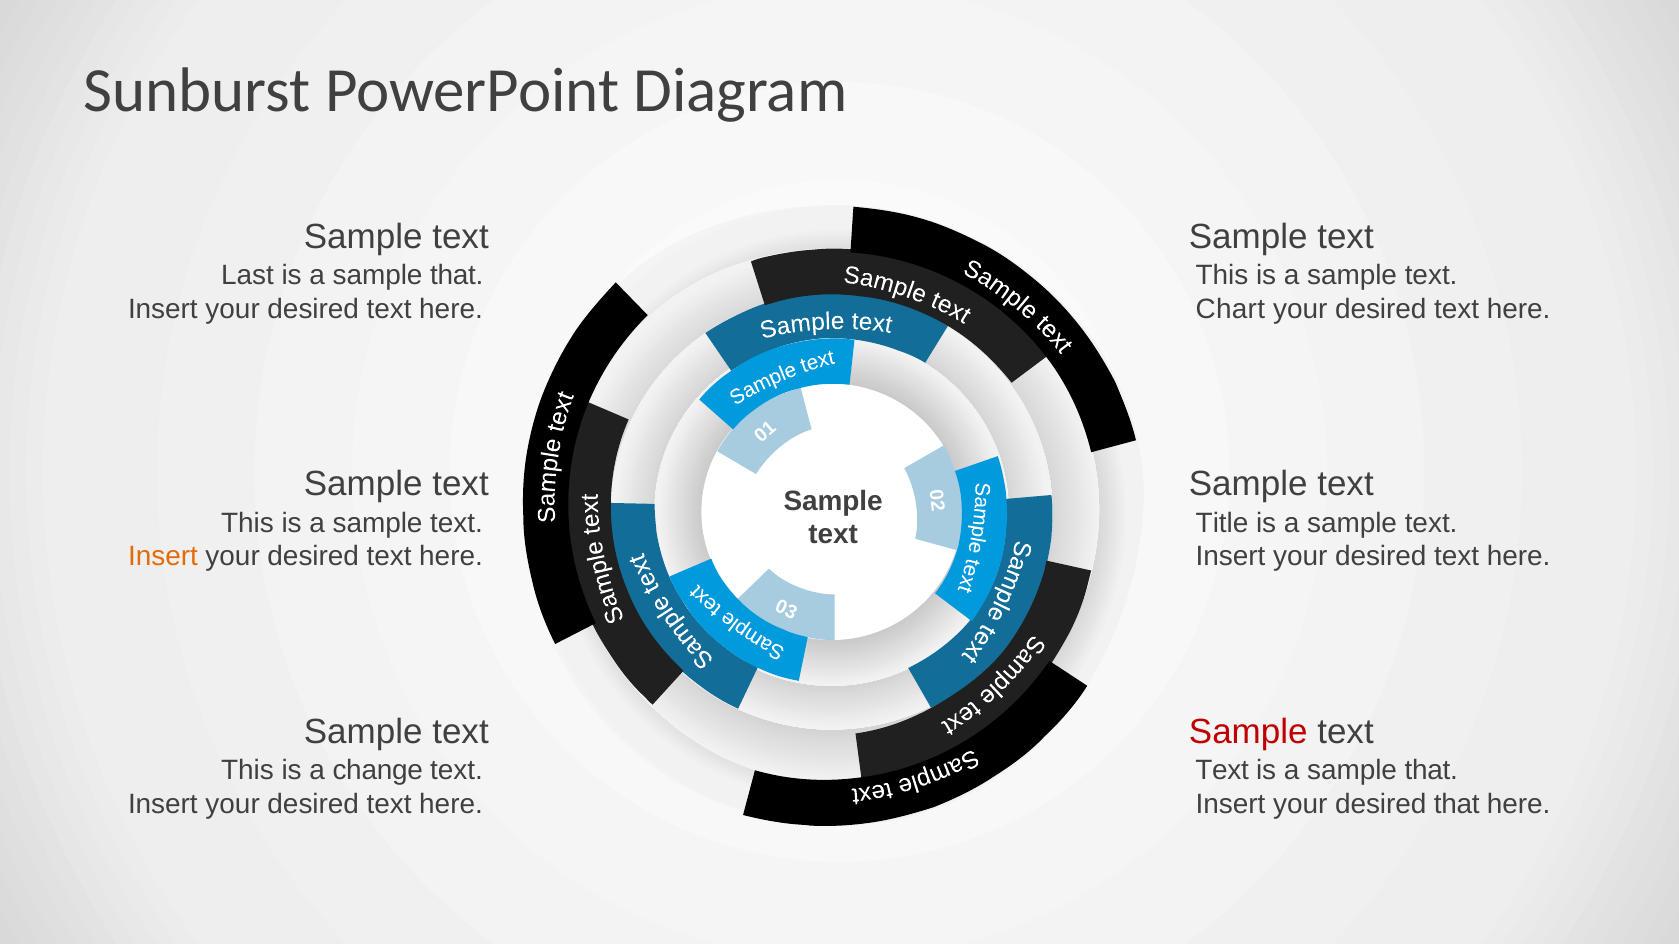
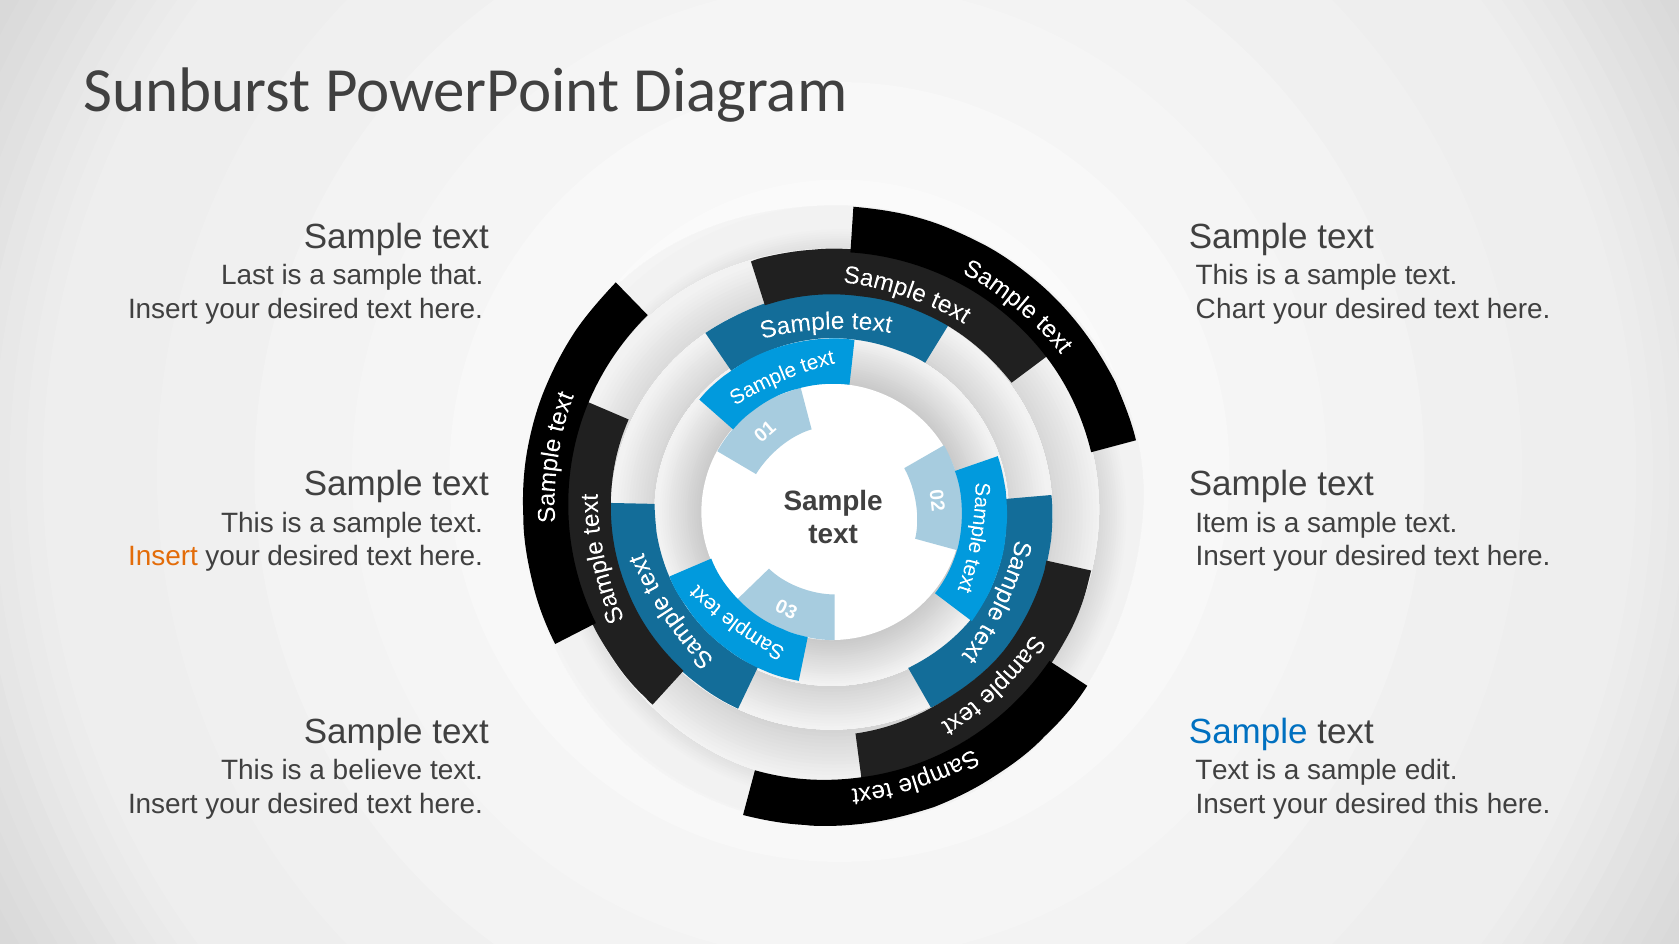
Title: Title -> Item (1222, 523)
Sample colour: red -> blue (1248, 732)
change: change -> believe (377, 771)
that: that -> edit (1431, 771)
desired that: that -> this (1457, 804)
